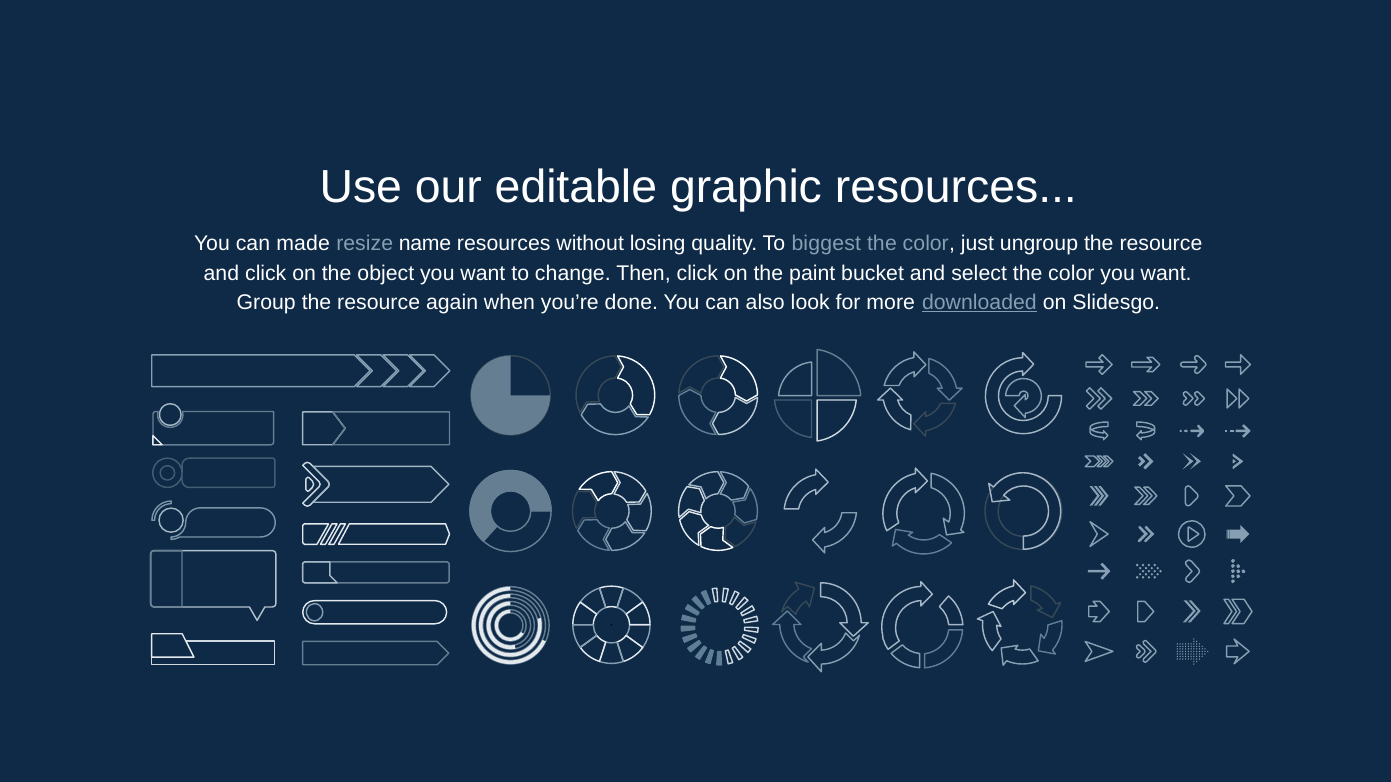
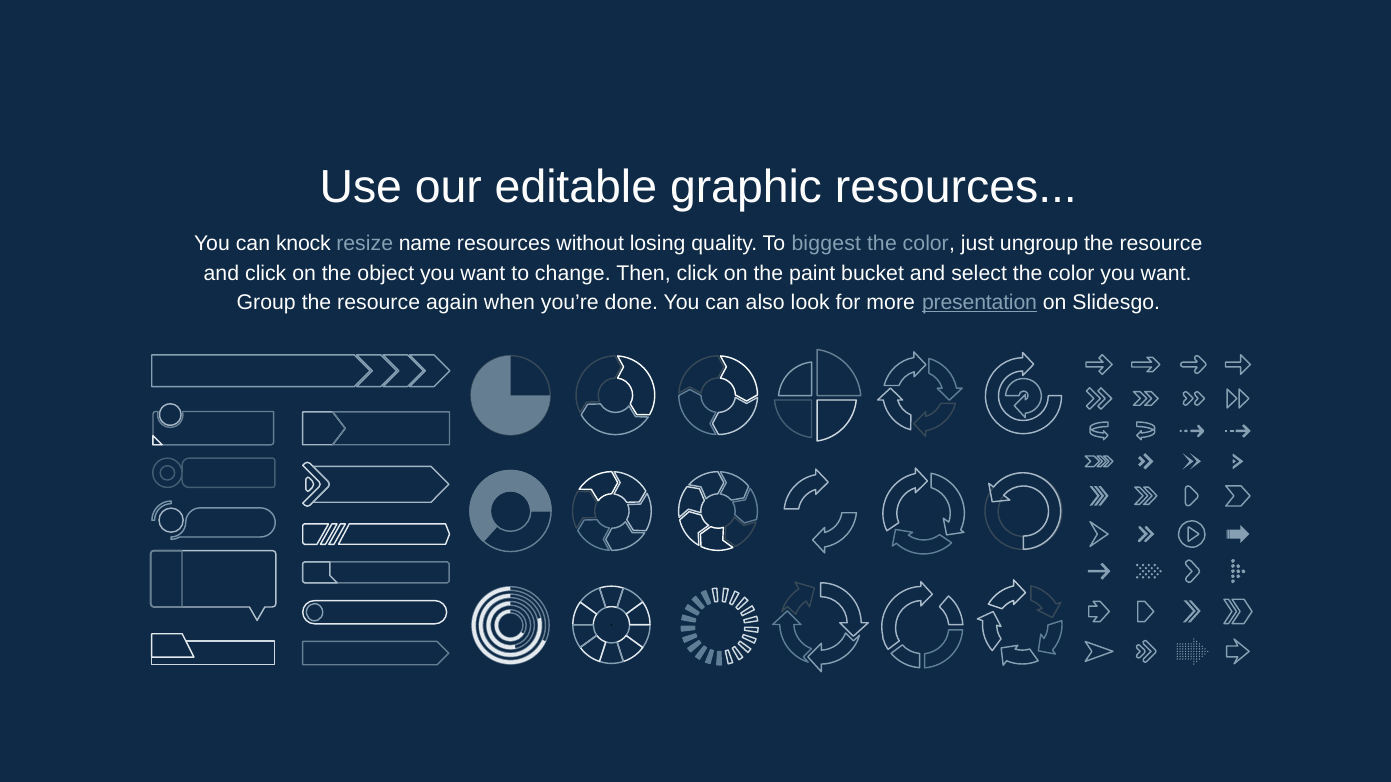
made: made -> knock (303, 244)
downloaded: downloaded -> presentation (979, 303)
